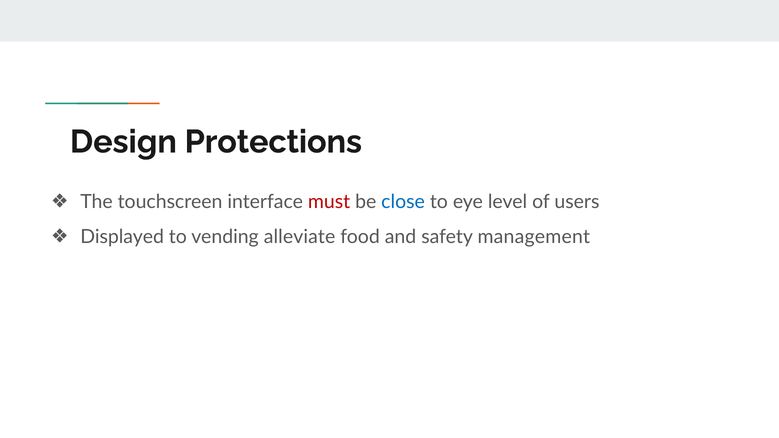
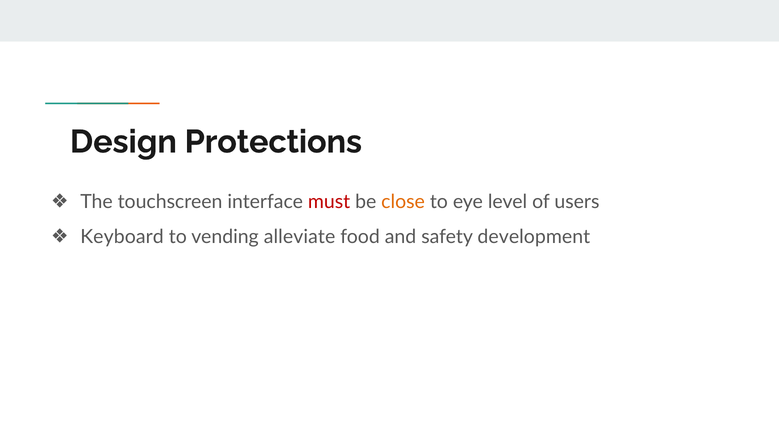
close colour: blue -> orange (403, 202)
Displayed: Displayed -> Keyboard (122, 237)
management: management -> development (534, 237)
